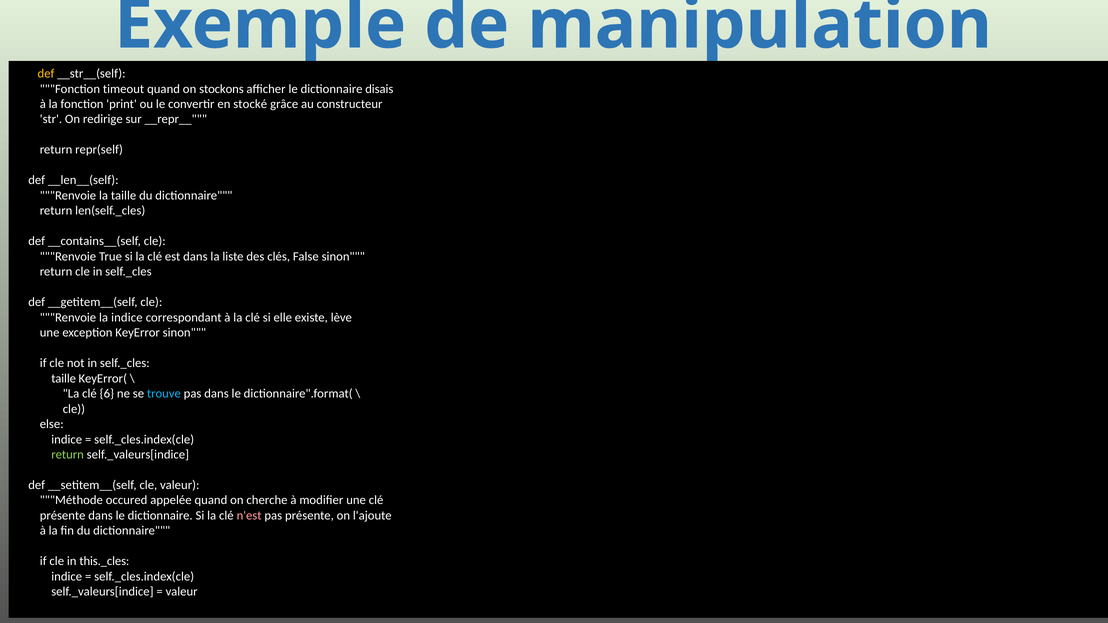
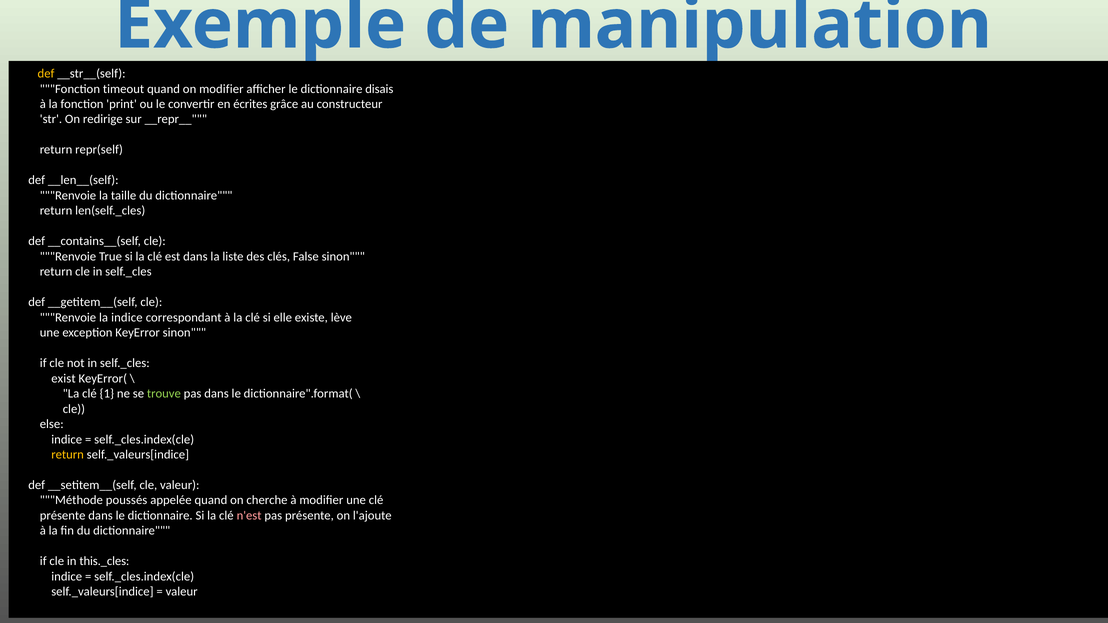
on stockons: stockons -> modifier (221, 89)
stocké: stocké -> écrites (250, 104)
taille: taille -> exist (63, 379)
6: 6 -> 1 (107, 394)
trouve colour: light blue -> light green (164, 394)
return colour: light green -> yellow (68, 455)
occured: occured -> poussés (127, 500)
